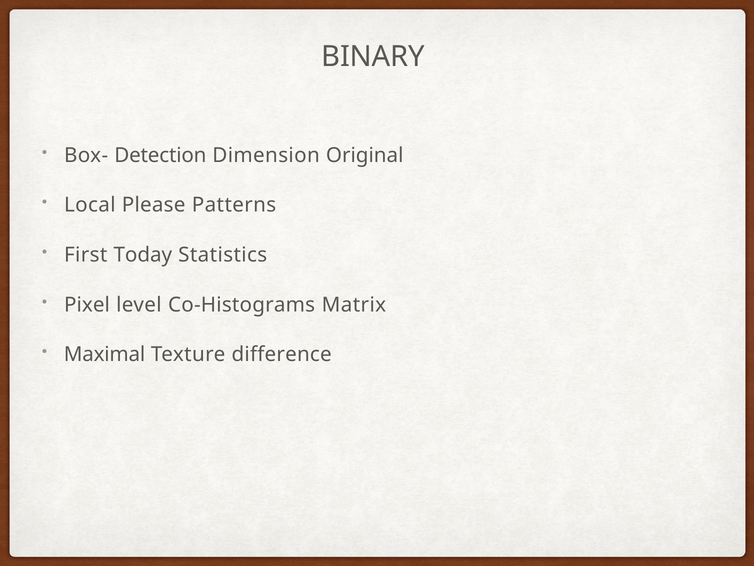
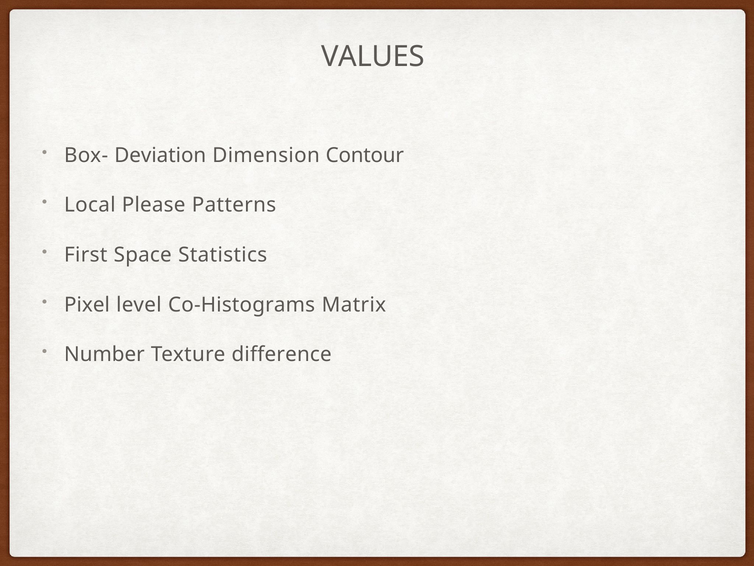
BINARY: BINARY -> VALUES (373, 56)
Detection: Detection -> Deviation (160, 155)
Original: Original -> Contour (365, 155)
Today: Today -> Space (143, 255)
Maximal: Maximal -> Number (104, 354)
